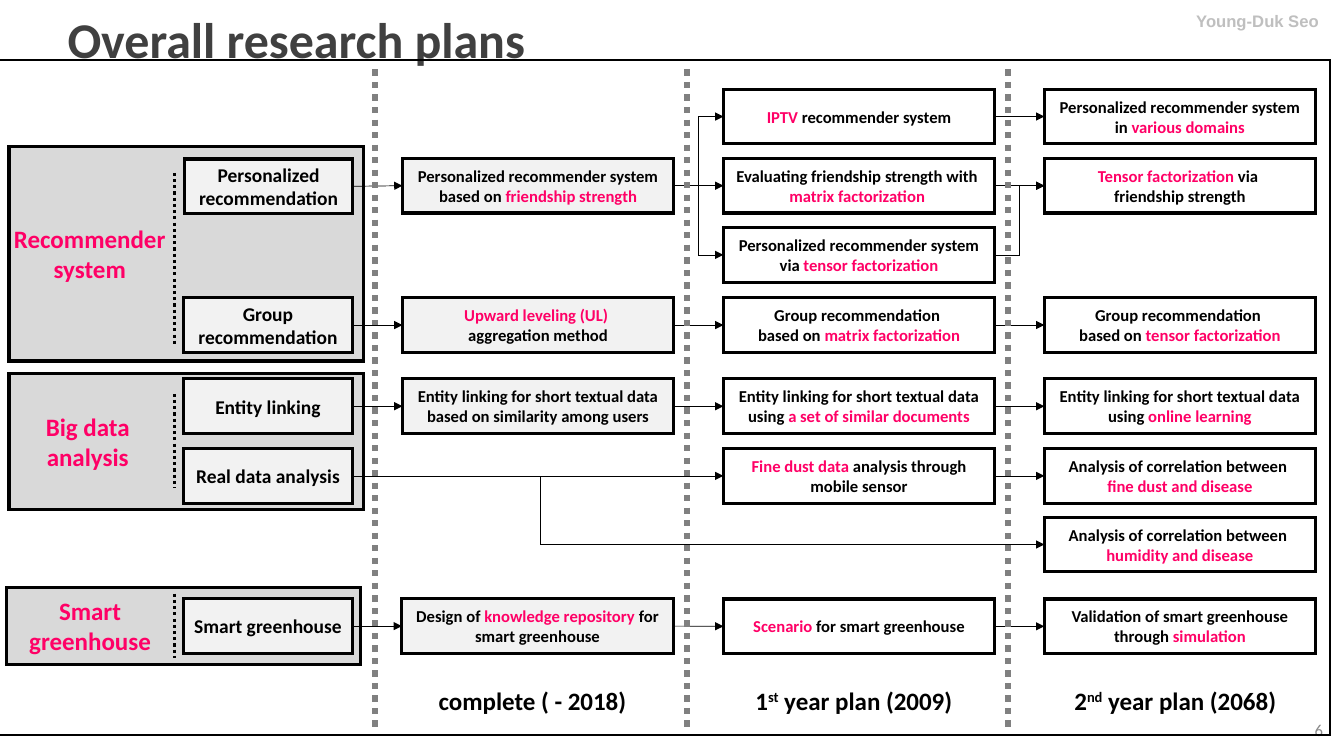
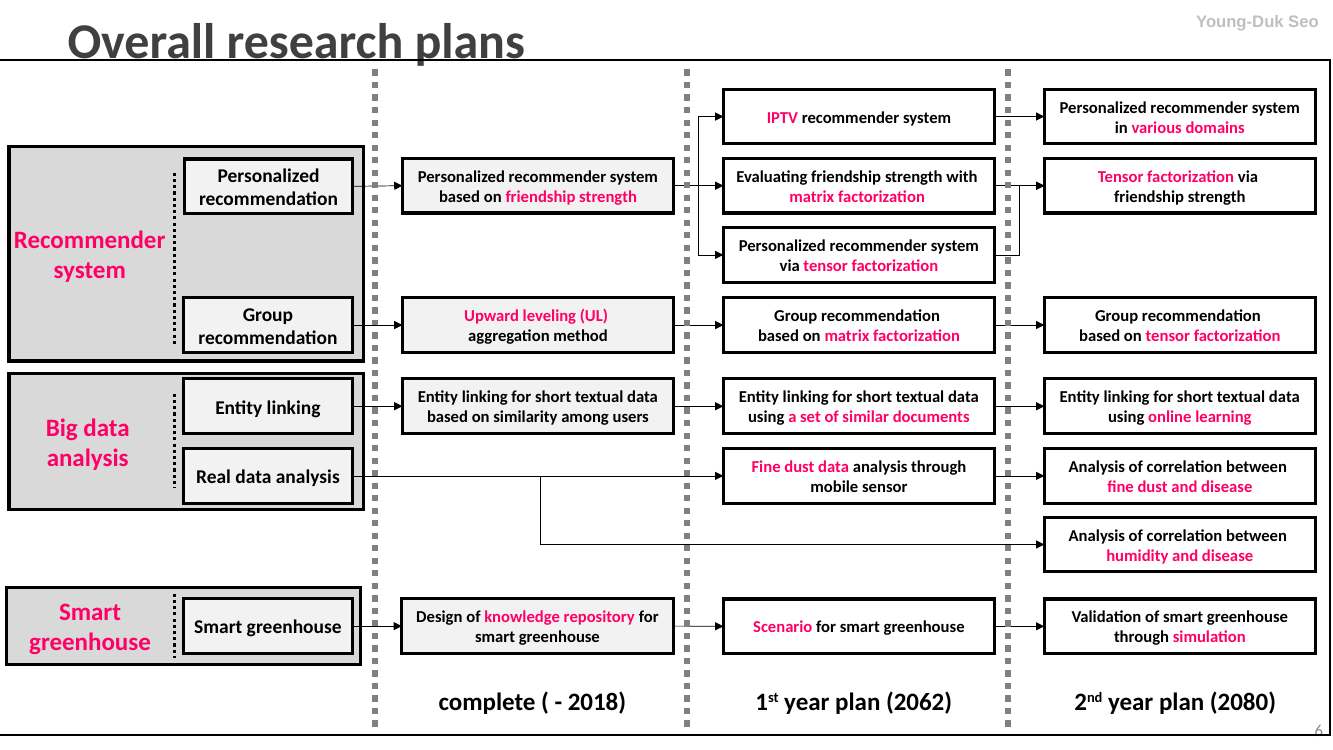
2009: 2009 -> 2062 (919, 702)
2068: 2068 -> 2080 (1243, 702)
